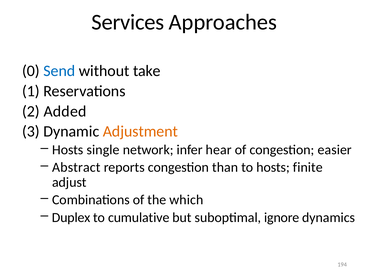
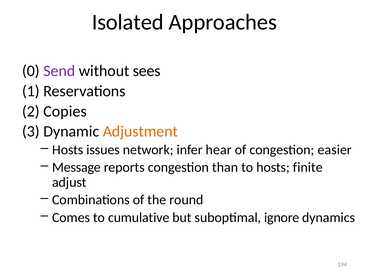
Services: Services -> Isolated (128, 22)
Send colour: blue -> purple (59, 71)
take: take -> sees (147, 71)
Added: Added -> Copies (65, 111)
single: single -> issues (103, 150)
Abstract: Abstract -> Message (76, 167)
which: which -> round (186, 200)
Duplex: Duplex -> Comes (71, 217)
